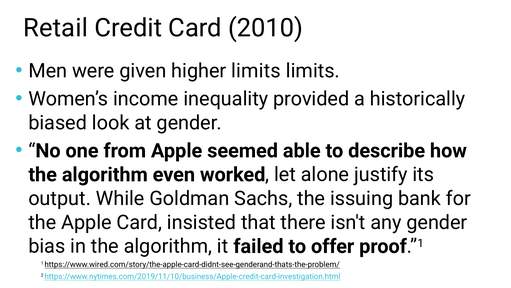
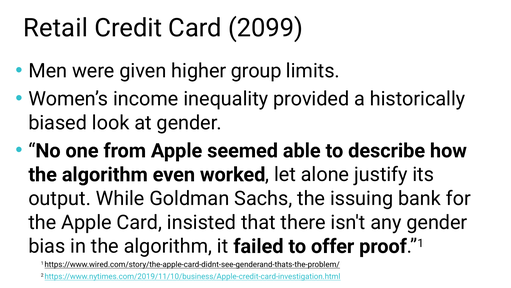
2010: 2010 -> 2099 (266, 28)
higher limits: limits -> group (256, 71)
